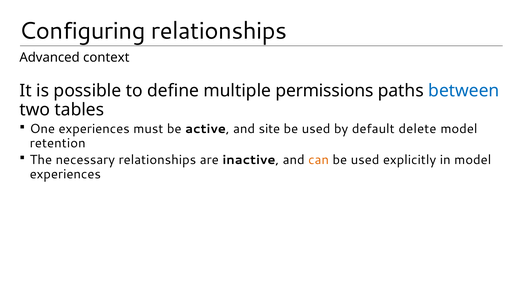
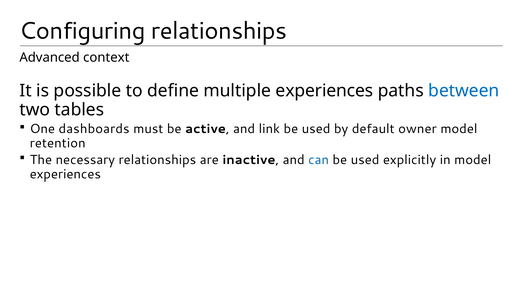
multiple permissions: permissions -> experiences (324, 91)
One experiences: experiences -> dashboards (94, 129)
site: site -> link (269, 129)
delete: delete -> owner (417, 129)
can colour: orange -> blue (319, 160)
